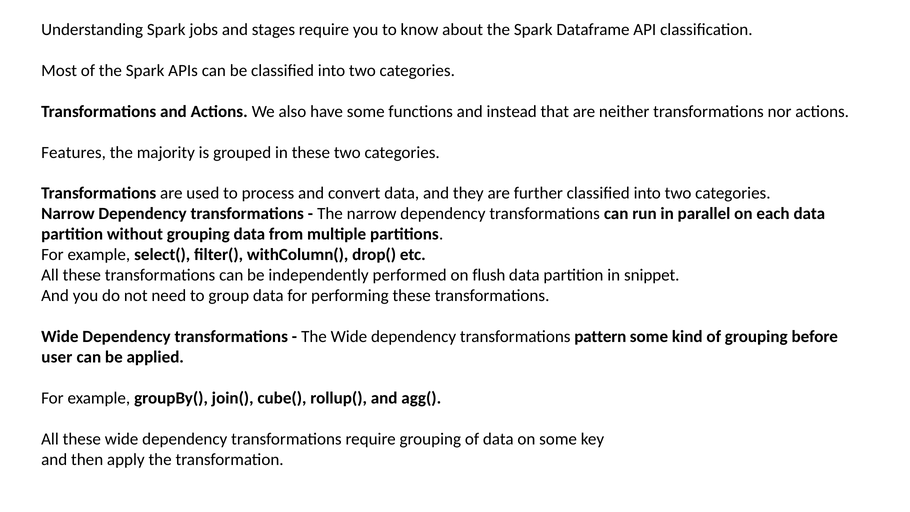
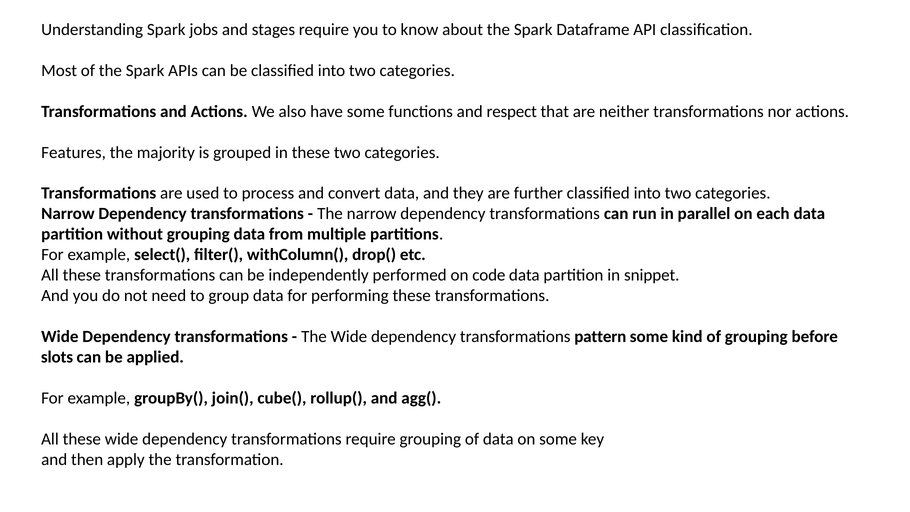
instead: instead -> respect (512, 111)
flush: flush -> code (489, 275)
user: user -> slots (57, 357)
